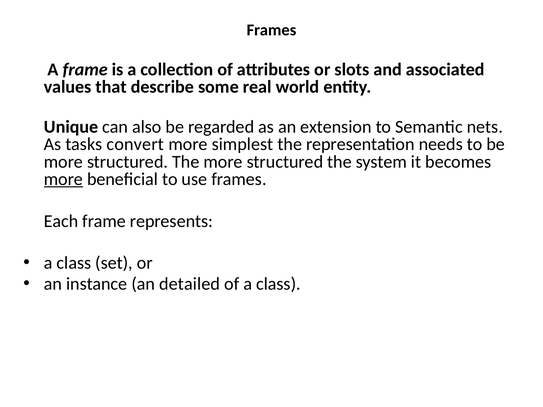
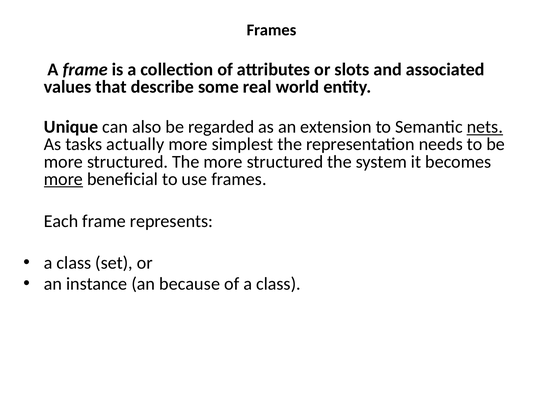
nets underline: none -> present (485, 127)
convert: convert -> actually (135, 144)
detailed: detailed -> because (190, 284)
